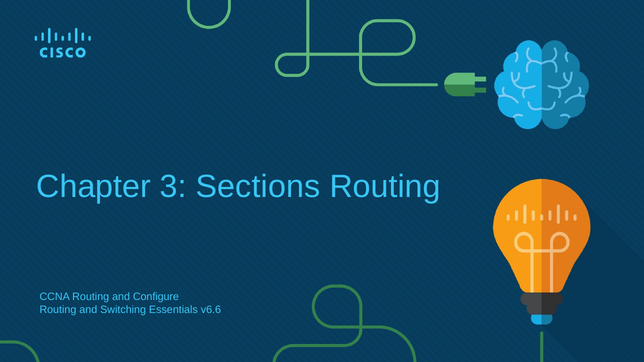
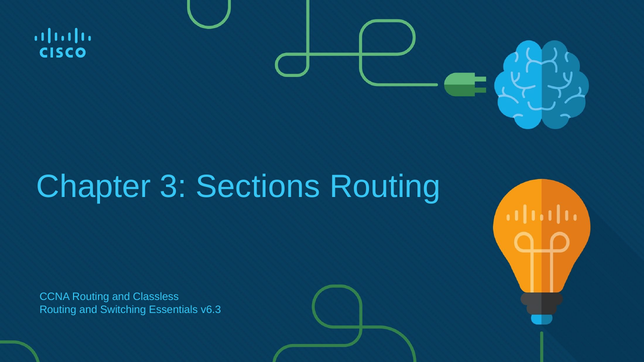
Configure: Configure -> Classless (156, 297)
v6.6: v6.6 -> v6.3 (211, 310)
